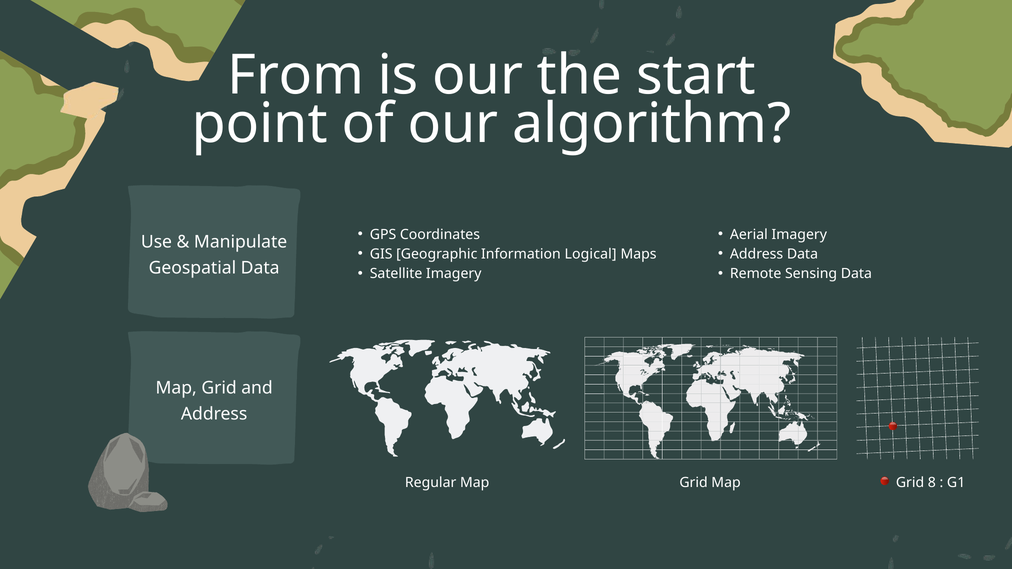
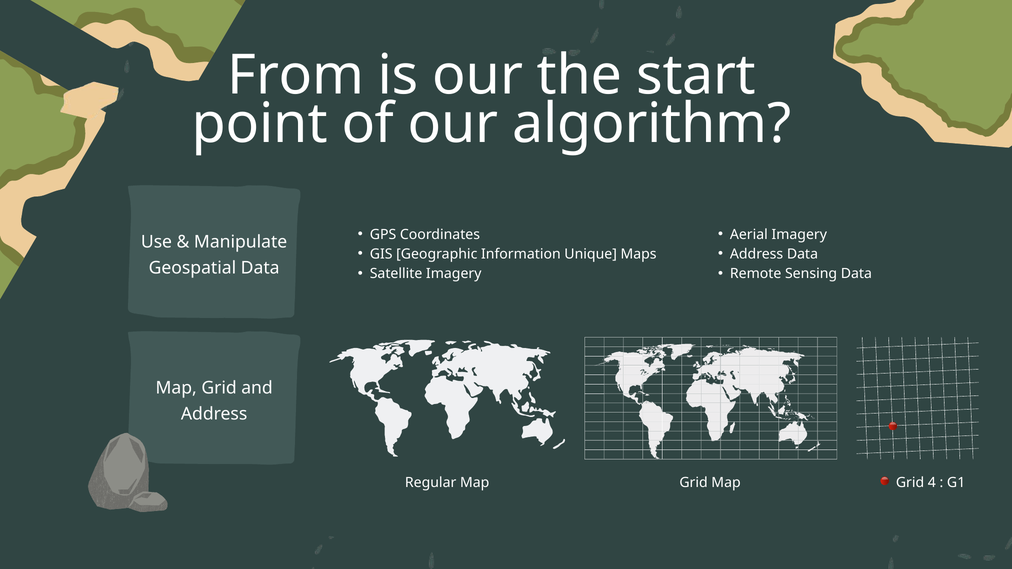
Logical: Logical -> Unique (591, 254)
8: 8 -> 4 (932, 483)
